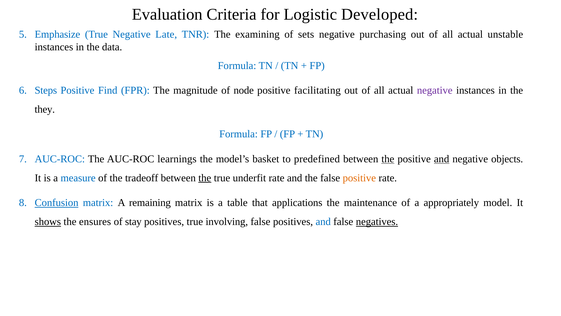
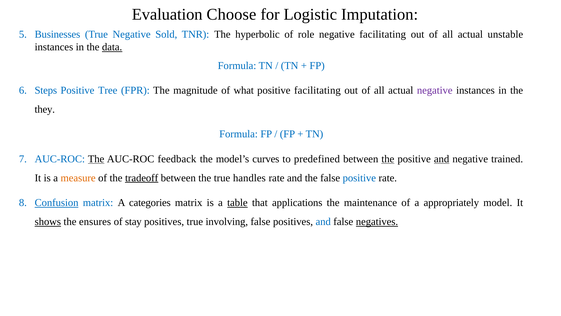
Criteria: Criteria -> Choose (231, 14)
Developed: Developed -> Imputation (380, 14)
Emphasize: Emphasize -> Businesses (57, 34)
Late: Late -> Sold (166, 34)
examining: examining -> hyperbolic (258, 34)
sets: sets -> role (306, 34)
negative purchasing: purchasing -> facilitating (383, 34)
data underline: none -> present (112, 47)
Find: Find -> Tree (108, 90)
node: node -> what (244, 90)
The underline: none -> present (96, 159)
learnings: learnings -> feedback (177, 159)
basket: basket -> curves (266, 159)
objects: objects -> trained (507, 159)
measure colour: blue -> orange (78, 178)
tradeoff underline: none -> present (142, 178)
the underline: present -> none (205, 178)
underfit: underfit -> handles (249, 178)
positive colour: orange -> blue (359, 178)
remaining: remaining -> categories (150, 202)
table underline: none -> present (237, 202)
